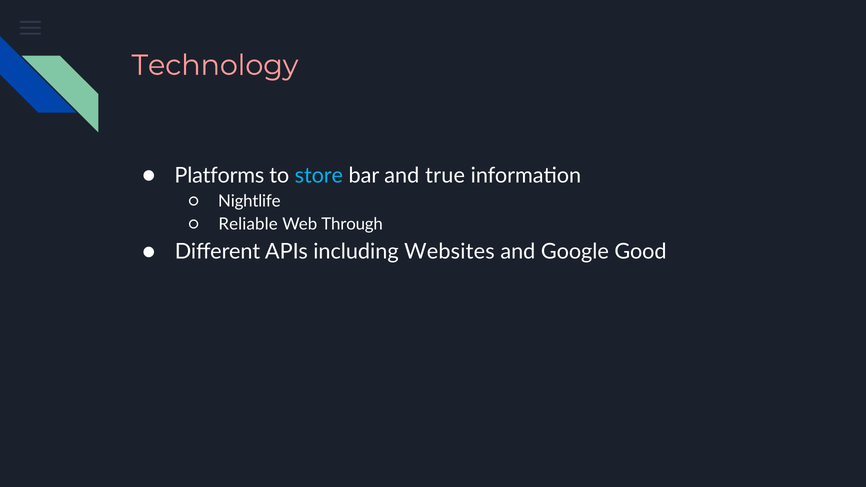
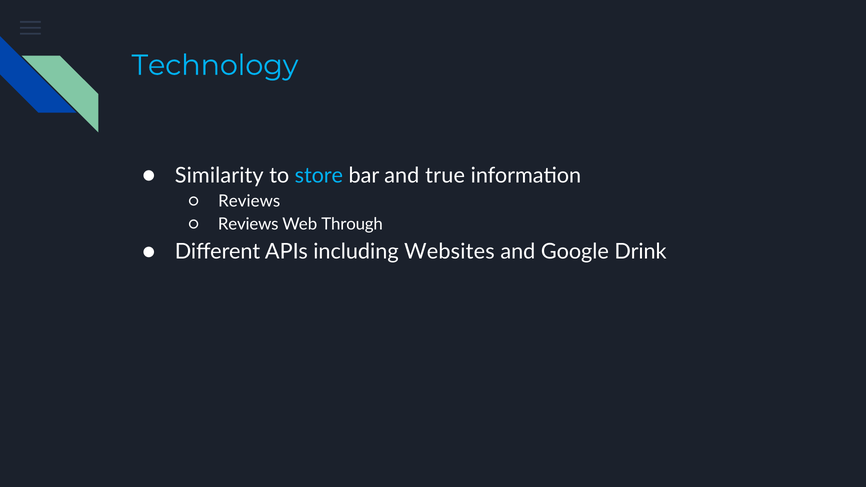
Technology colour: pink -> light blue (215, 65)
Platforms: Platforms -> Similarity (219, 175)
Nightlife: Nightlife -> Reviews (249, 201)
Reliable: Reliable -> Reviews (248, 224)
Good: Good -> Drink (640, 252)
